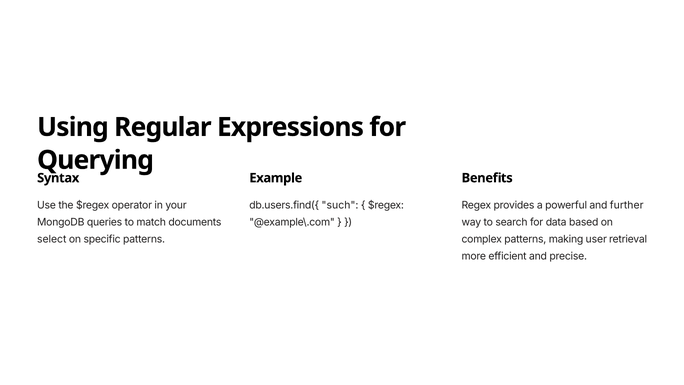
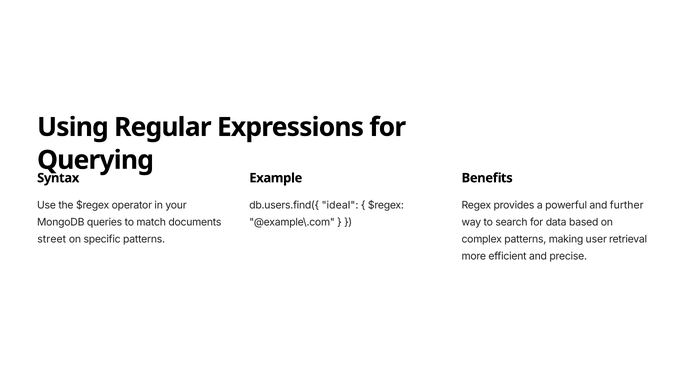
such: such -> ideal (340, 205)
select: select -> street (52, 239)
